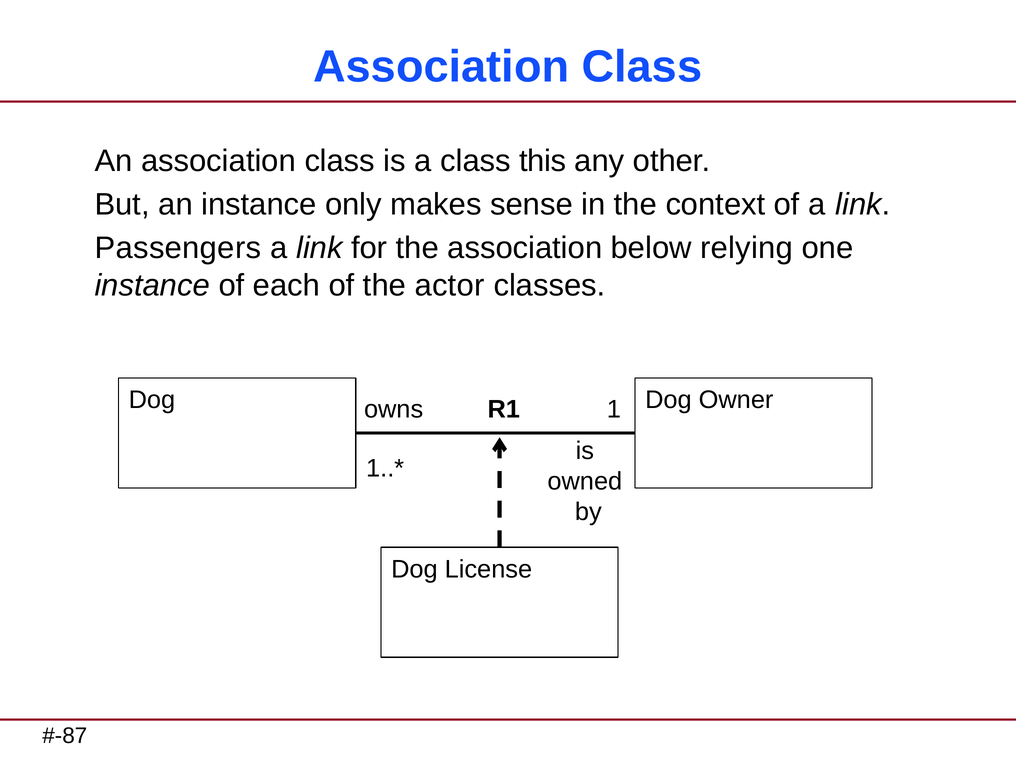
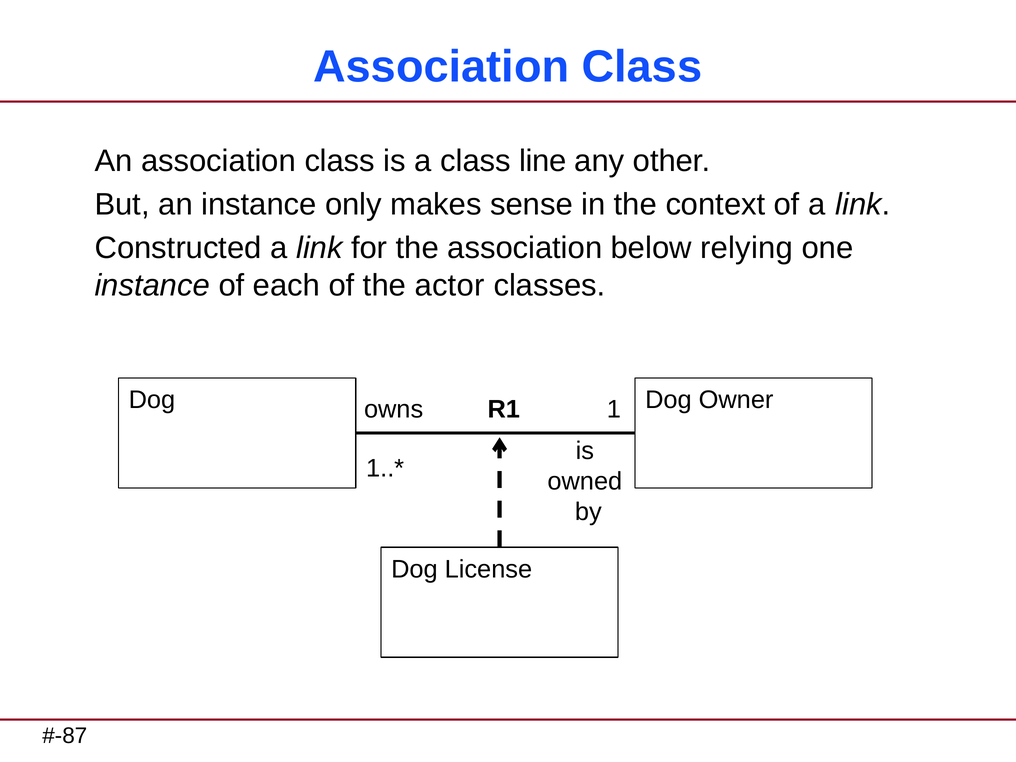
this: this -> line (543, 161)
Passengers: Passengers -> Constructed (178, 248)
